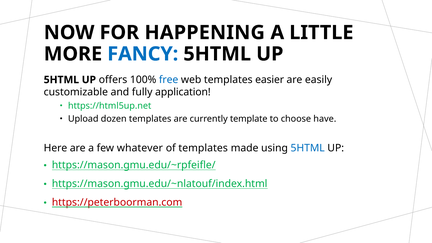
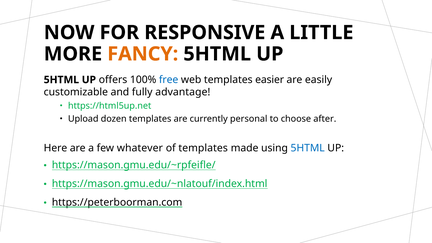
HAPPENING: HAPPENING -> RESPONSIVE (205, 33)
FANCY colour: blue -> orange (143, 54)
application: application -> advantage (183, 92)
template: template -> personal (249, 119)
have: have -> after (325, 119)
https://peterboorman.com colour: red -> black (117, 202)
